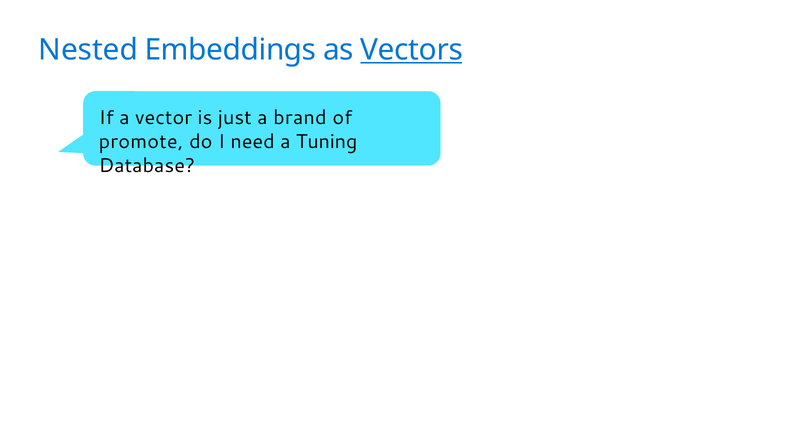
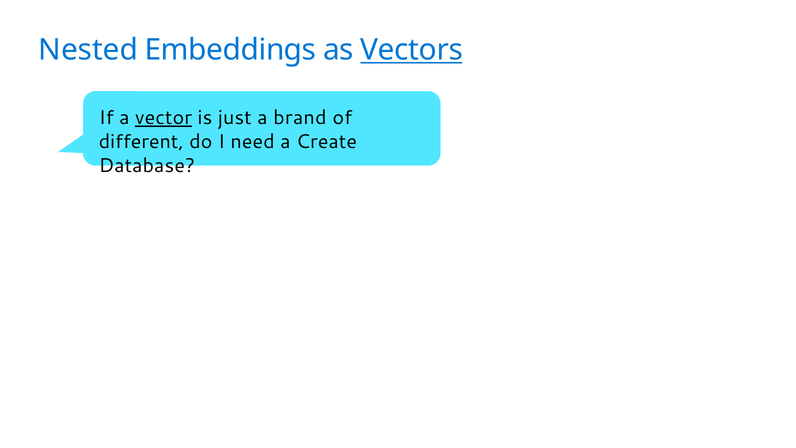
vector underline: none -> present (164, 118)
promote: promote -> different (141, 141)
Tuning: Tuning -> Create (326, 141)
